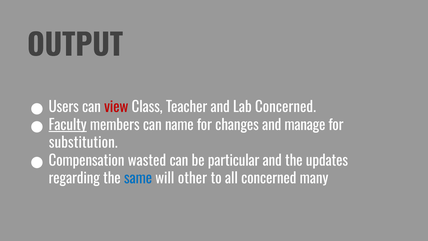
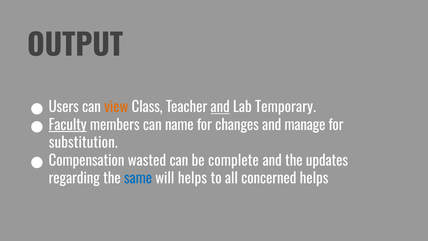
view colour: red -> orange (116, 107)
and underline: none -> present (220, 107)
Lab Concerned: Concerned -> Temporary (285, 107)
particular: particular -> complete (233, 161)
will other: other -> helps (192, 178)
concerned many: many -> helps (314, 178)
